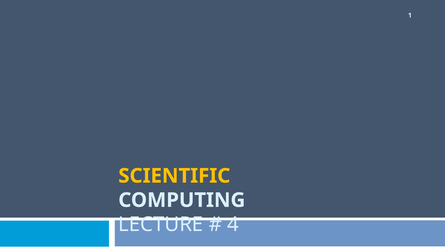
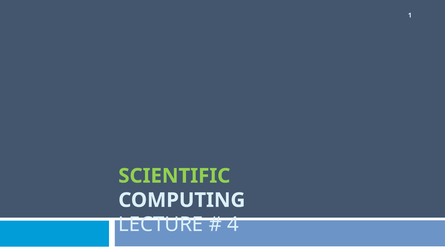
SCIENTIFIC colour: yellow -> light green (174, 176)
